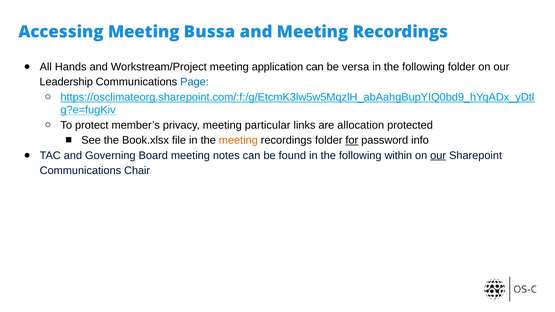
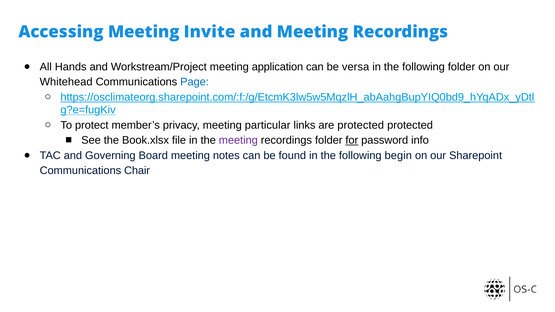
Bussa: Bussa -> Invite (210, 32)
Leadership: Leadership -> Whitehead (66, 82)
are allocation: allocation -> protected (361, 125)
meeting colour: orange -> purple (238, 140)
within: within -> begin (398, 155)
our underline: present -> none (438, 155)
